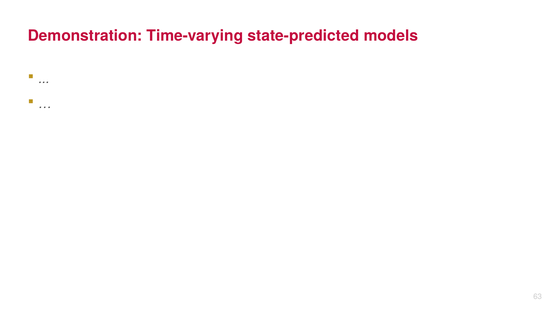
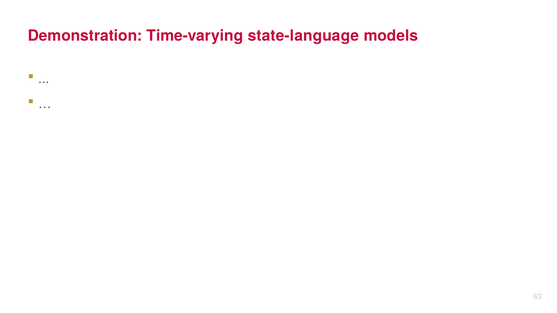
state-predicted: state-predicted -> state-language (303, 36)
